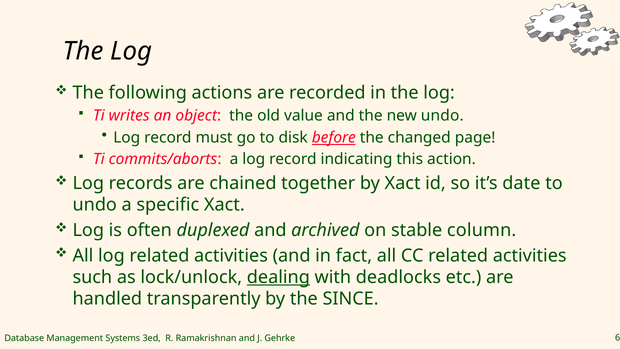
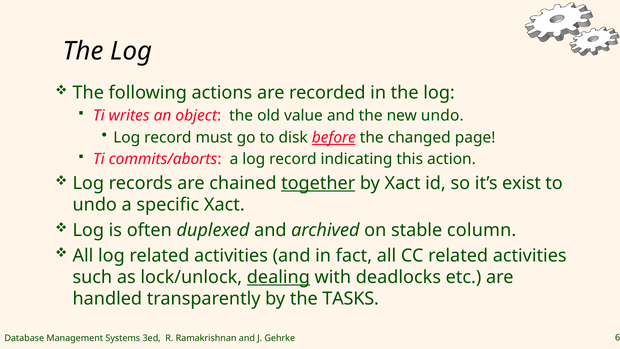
together underline: none -> present (318, 183)
date: date -> exist (522, 183)
SINCE: SINCE -> TASKS (351, 299)
